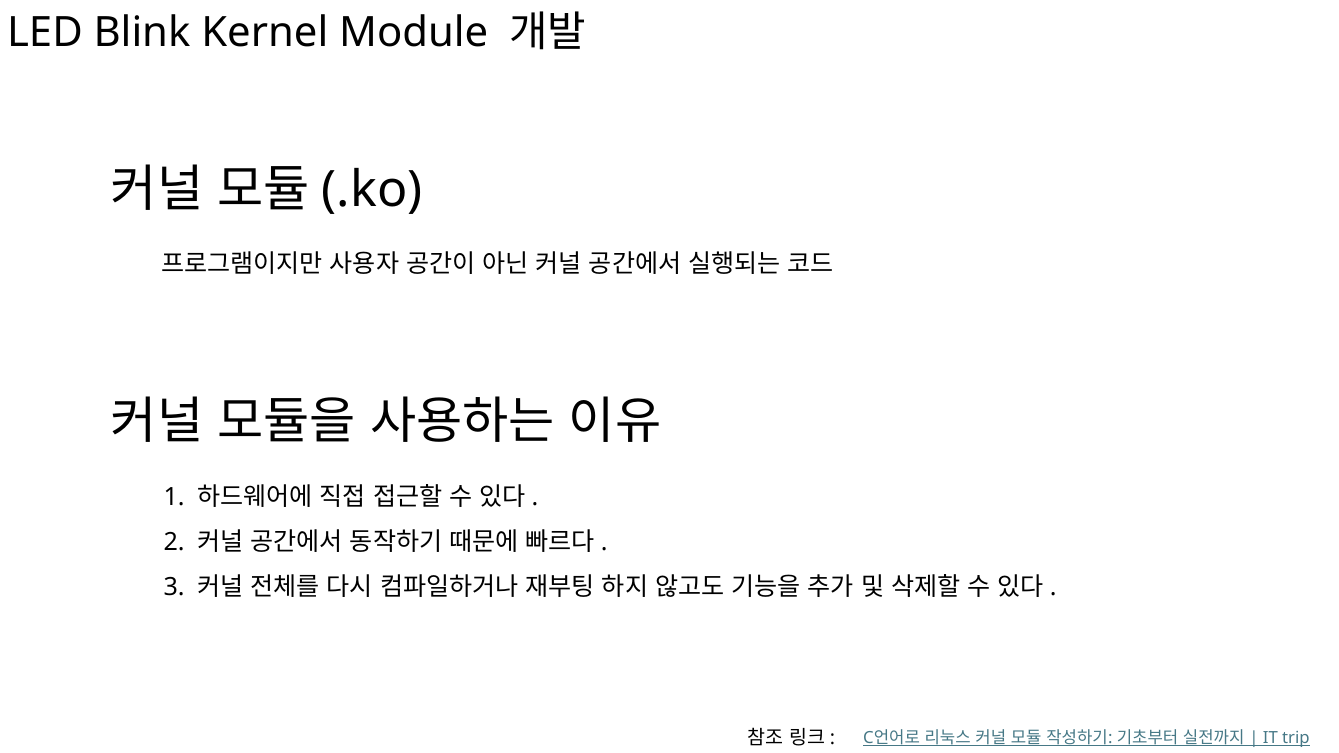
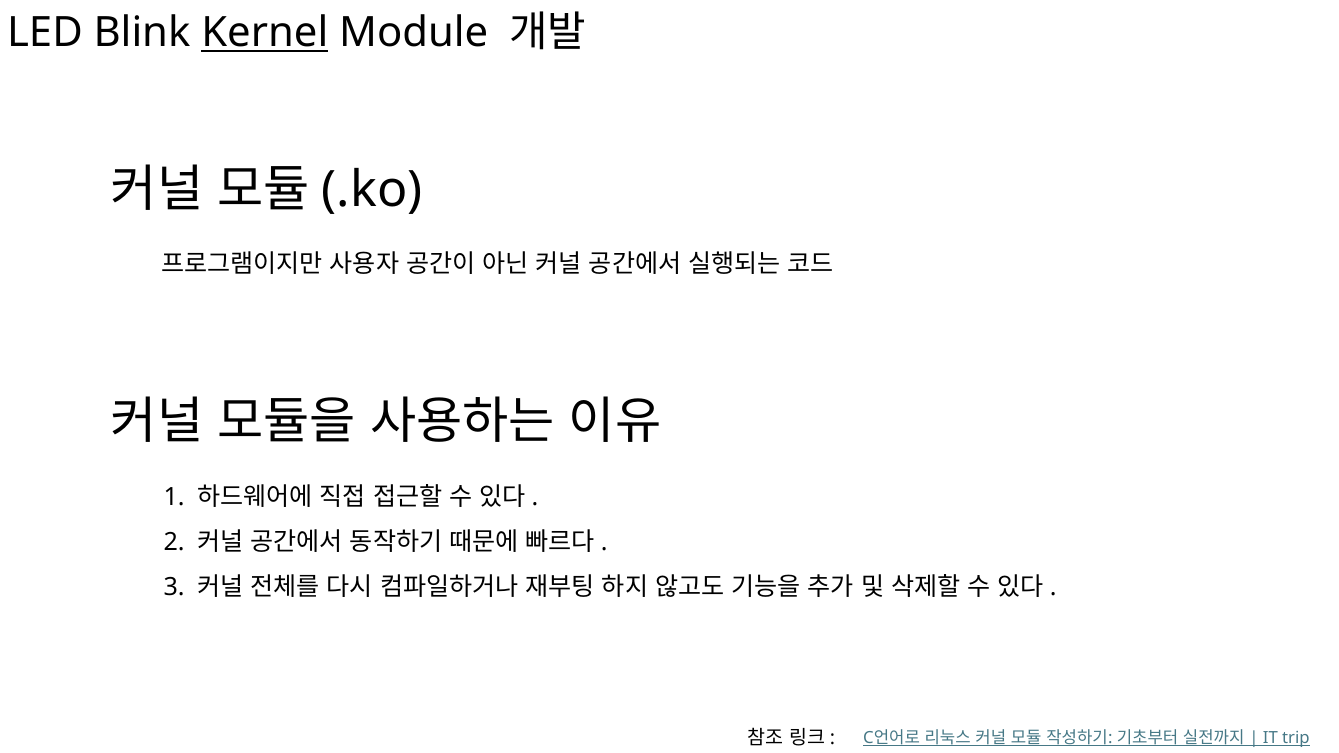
Kernel underline: none -> present (265, 33)
